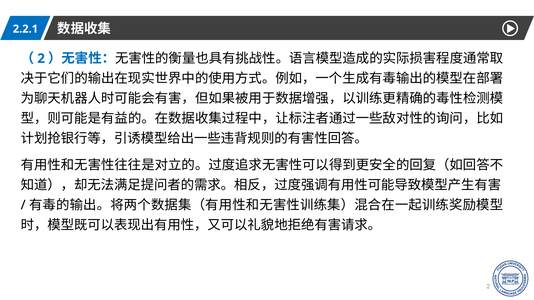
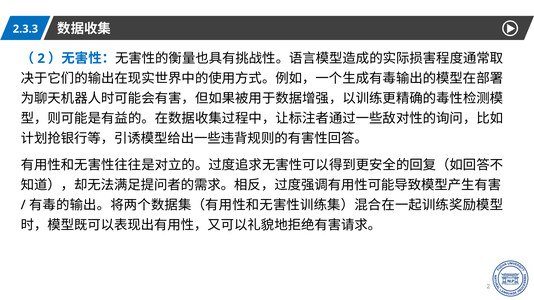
2.2.1: 2.2.1 -> 2.3.3 (25, 29)
